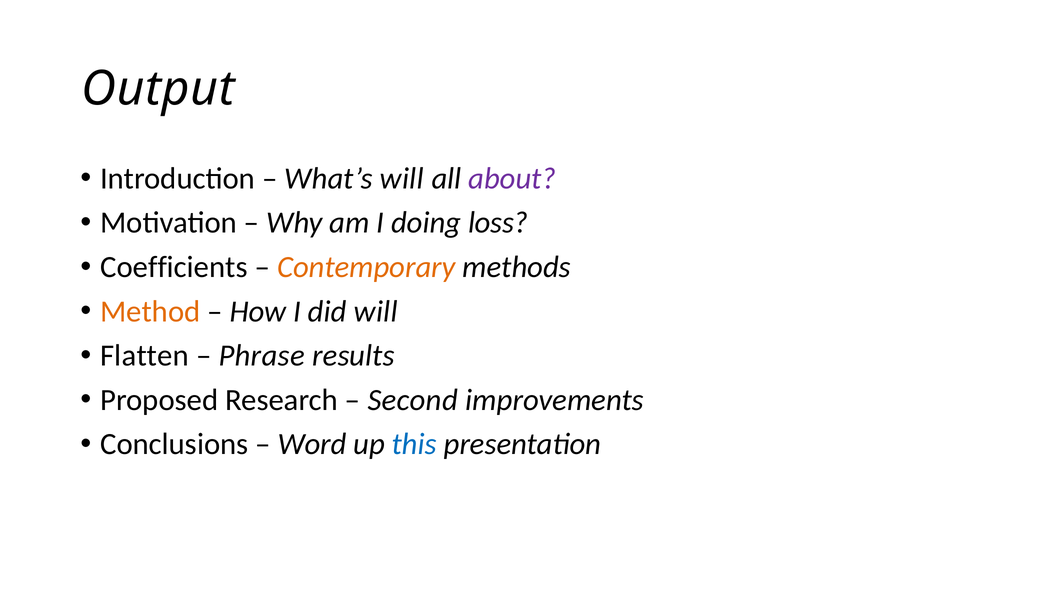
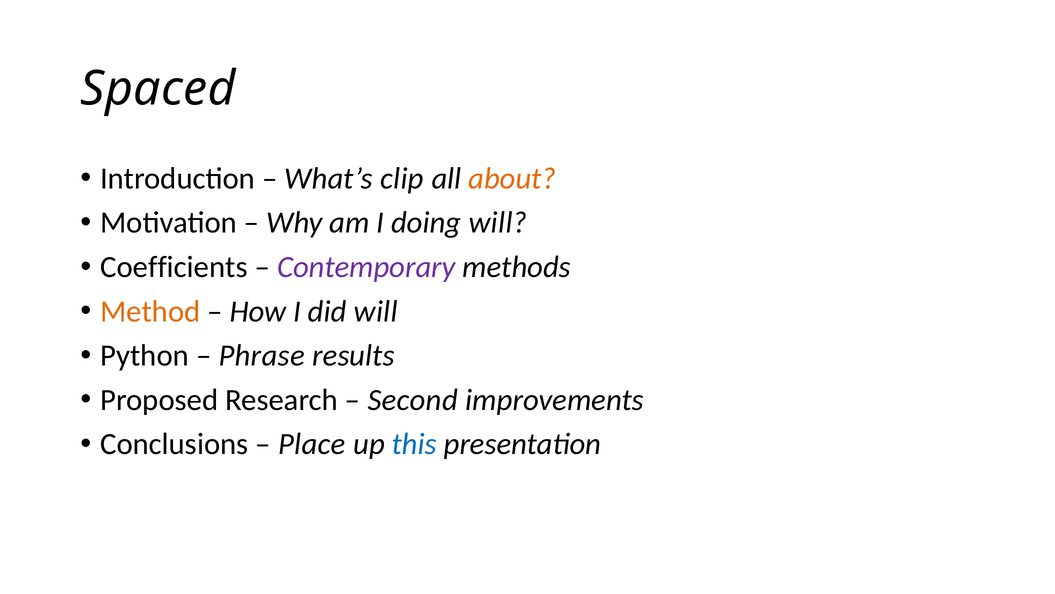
Output: Output -> Spaced (158, 89)
What’s will: will -> clip (402, 178)
about colour: purple -> orange (512, 178)
doing loss: loss -> will (498, 223)
Contemporary colour: orange -> purple (366, 267)
Flatten: Flatten -> Python (145, 355)
Word: Word -> Place (312, 444)
